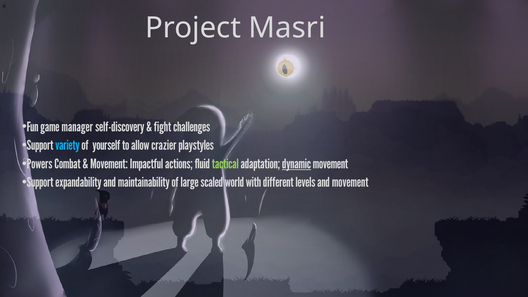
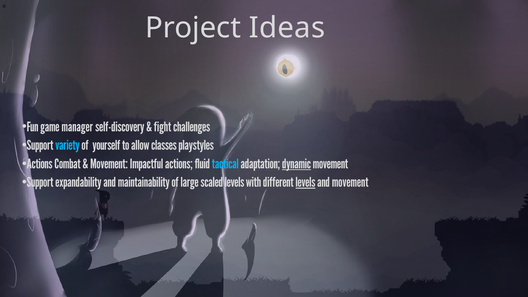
Masri: Masri -> Ideas (287, 28)
crazier: crazier -> classes (164, 146)
Powers: Powers -> Actions (40, 164)
tactical colour: light green -> light blue (225, 164)
scaled world: world -> levels (235, 183)
levels underline: none -> present (305, 183)
